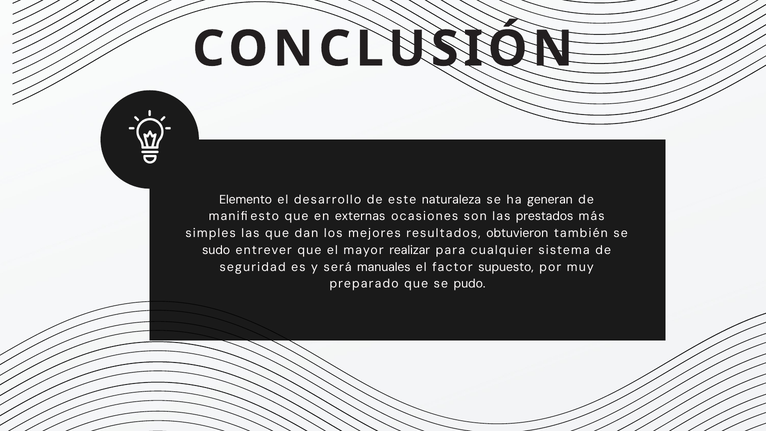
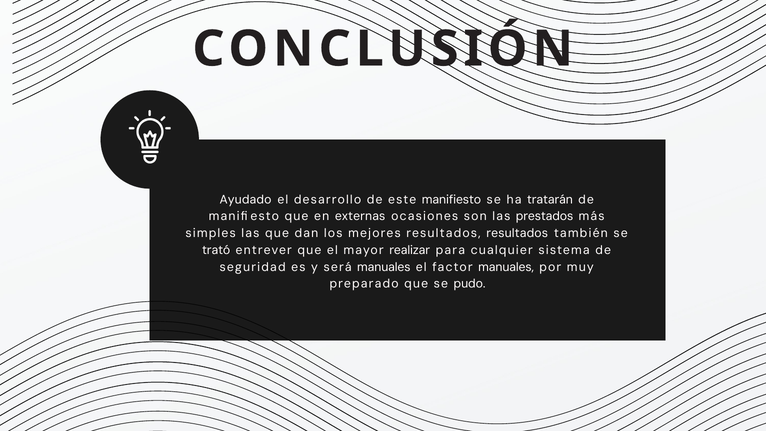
Elemento: Elemento -> Ayudado (246, 200)
este naturaleza: naturaleza -> manifiesto (451, 200)
generan: generan -> tratarán (550, 200)
resultados obtuvieron: obtuvieron -> resultados (517, 233)
sudo: sudo -> trató (216, 250)
factor supuesto: supuesto -> manuales (506, 267)
